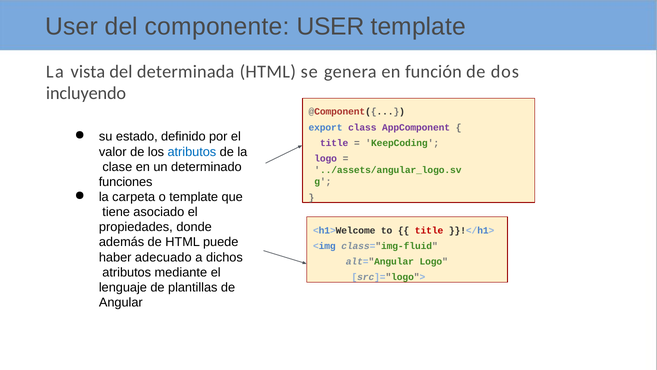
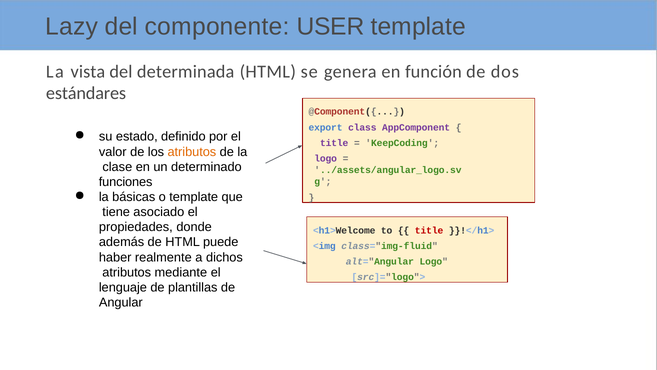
User: User -> Lazy (72, 27)
incluyendo: incluyendo -> estándares (86, 93)
atributos colour: blue -> orange (192, 152)
carpeta: carpeta -> básicas (134, 197)
adecuado: adecuado -> realmente (163, 257)
